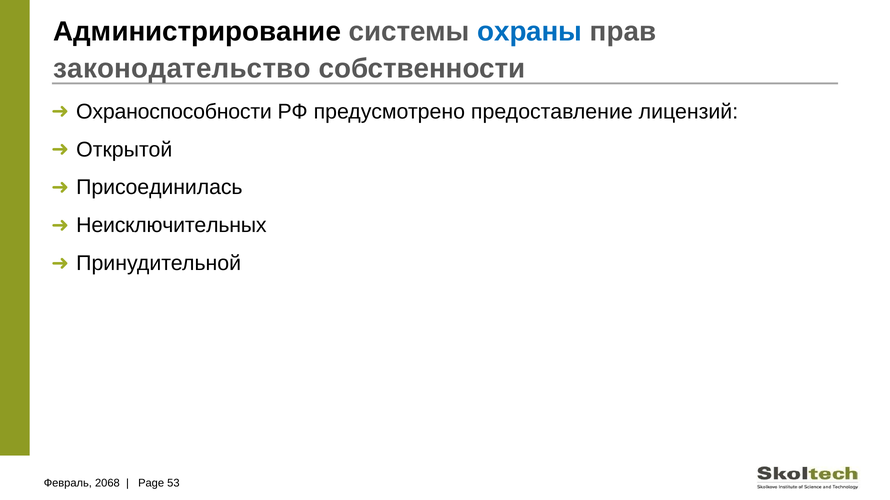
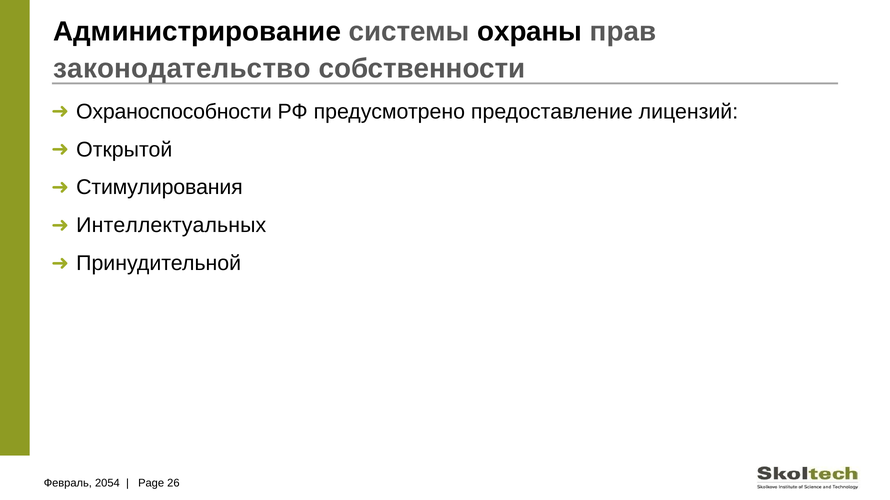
охраны colour: blue -> black (530, 32)
Присоединилась: Присоединилась -> Стимулирования (159, 188)
Неисключительных: Неисключительных -> Интеллектуальных (171, 226)
2068: 2068 -> 2054 (107, 484)
53: 53 -> 26 (173, 484)
